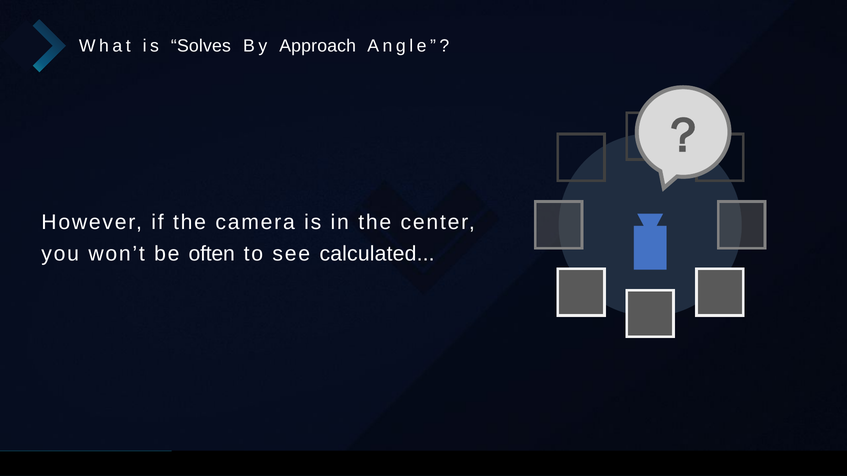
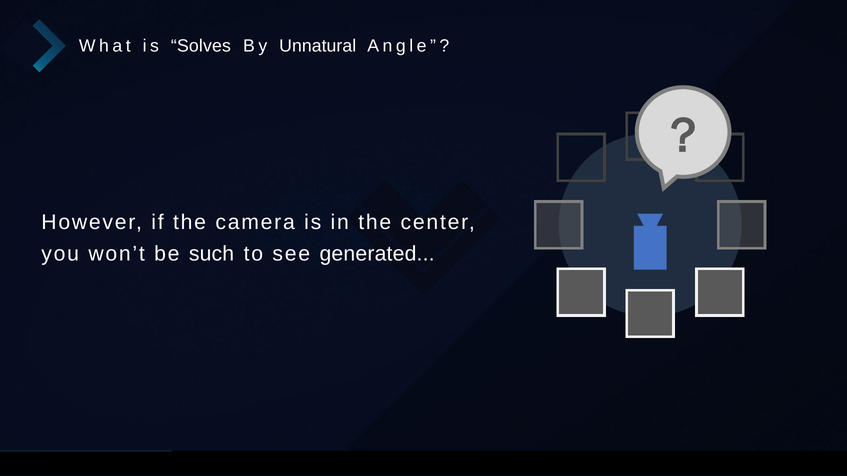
Approach: Approach -> Unnatural (318, 46)
often: often -> such (212, 254)
calculated: calculated -> generated (377, 254)
